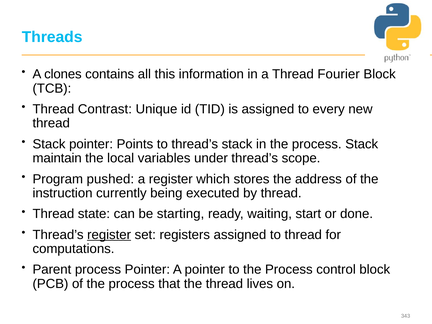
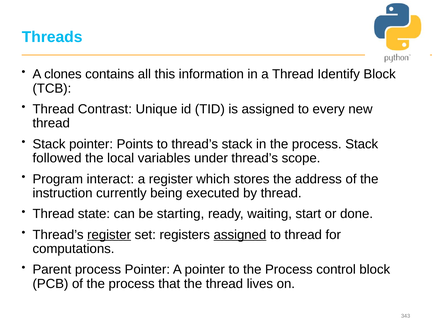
Fourier: Fourier -> Identify (339, 74)
maintain: maintain -> followed (57, 158)
pushed: pushed -> interact (110, 179)
assigned underline: none -> present (240, 235)
